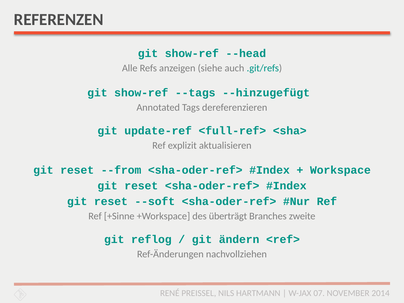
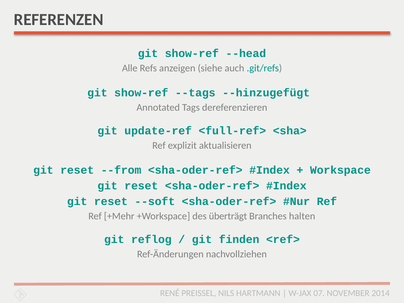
+Sinne: +Sinne -> +Mehr (119, 216)
zweite: zweite -> halten (302, 216)
ändern: ändern -> finden (239, 239)
